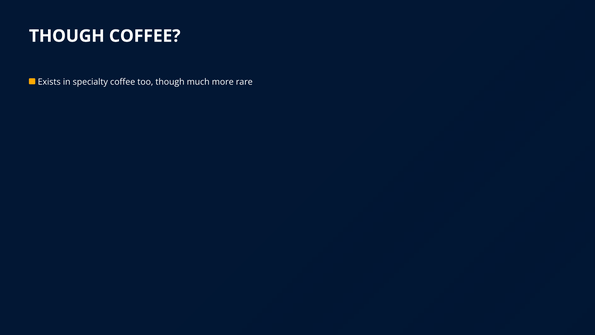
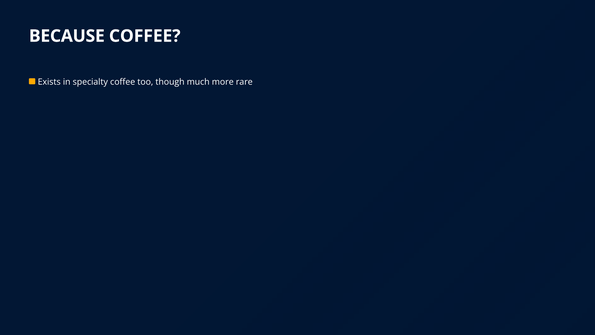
THOUGH: THOUGH -> BECAUSE (67, 36)
